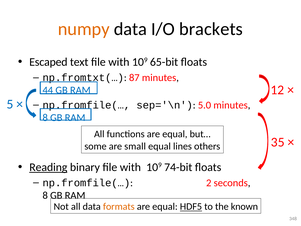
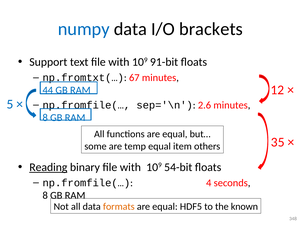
numpy colour: orange -> blue (84, 29)
Escaped: Escaped -> Support (48, 62)
65-bit: 65-bit -> 91-bit (164, 62)
87: 87 -> 67 (134, 78)
5.0: 5.0 -> 2.6 (204, 105)
small: small -> temp (135, 146)
lines: lines -> item (182, 146)
74-bit: 74-bit -> 54-bit (178, 167)
2: 2 -> 4 (209, 183)
HDF5 underline: present -> none (191, 206)
